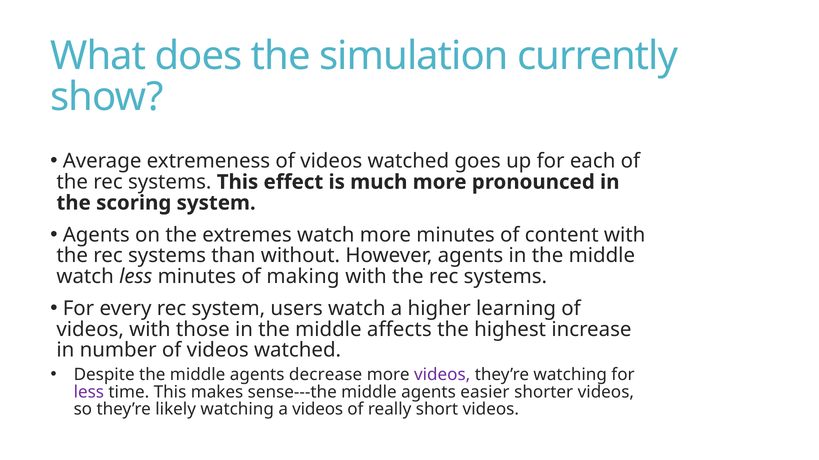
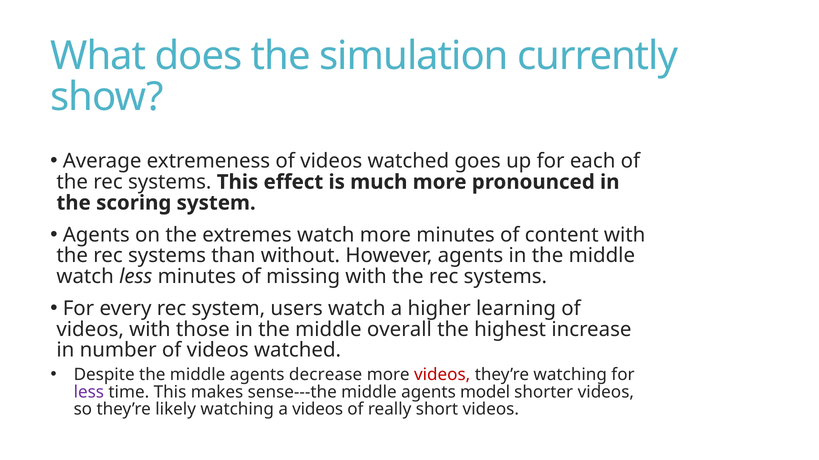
making: making -> missing (303, 277)
affects: affects -> overall (399, 330)
videos colour: purple -> red (442, 375)
easier: easier -> model (485, 393)
